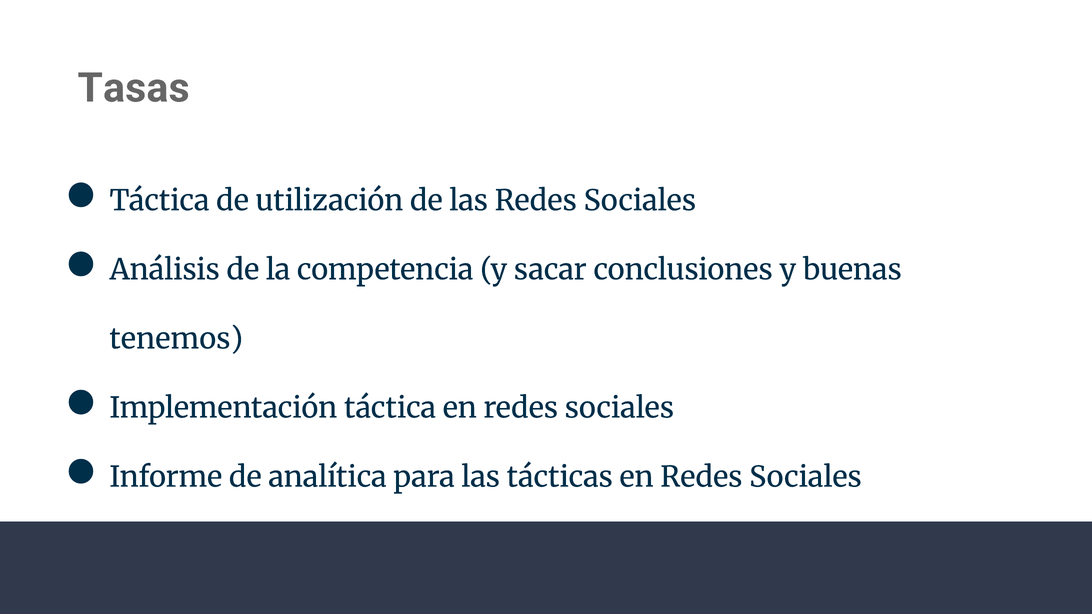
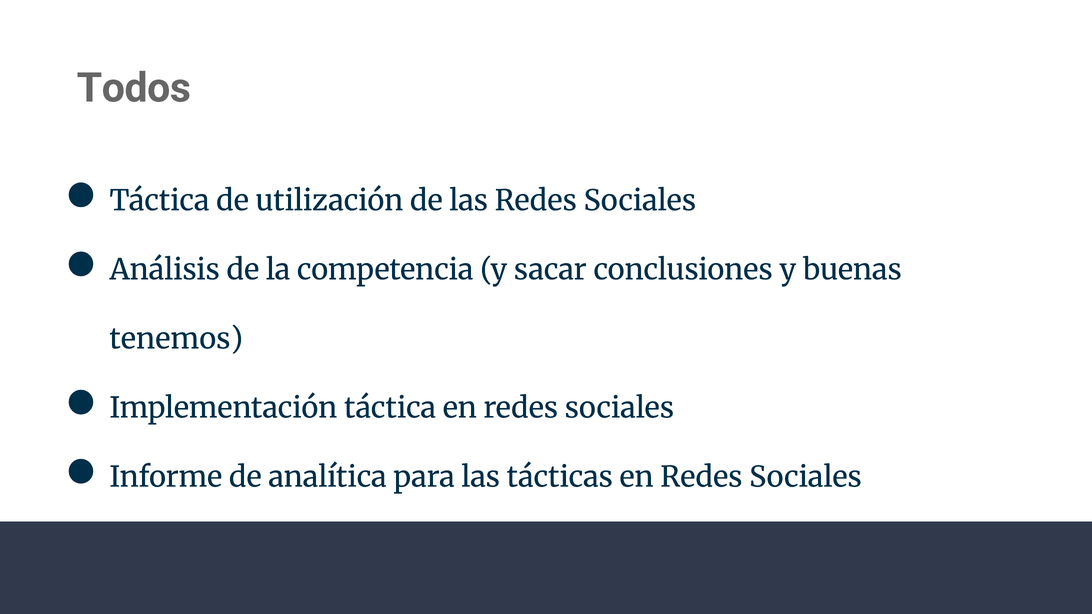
Tasas: Tasas -> Todos (134, 88)
